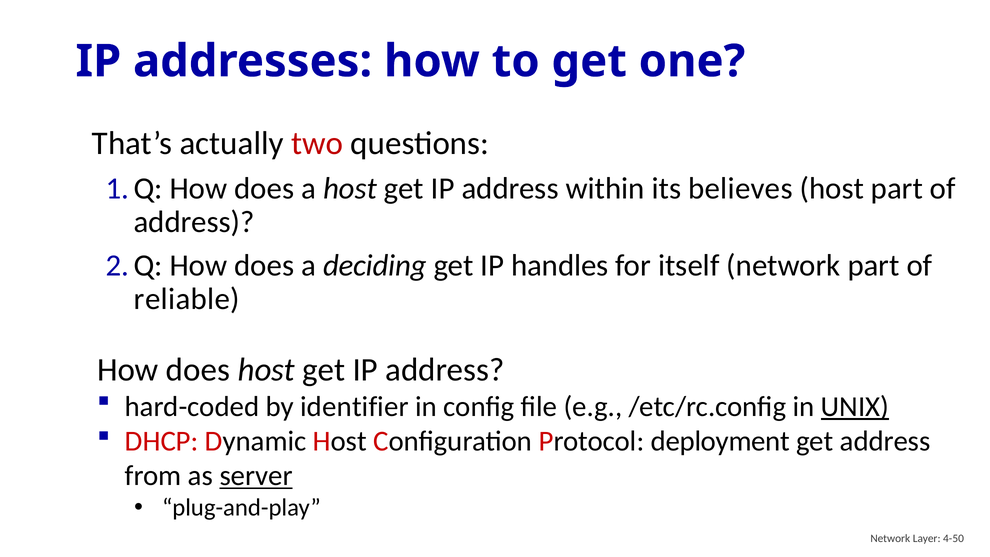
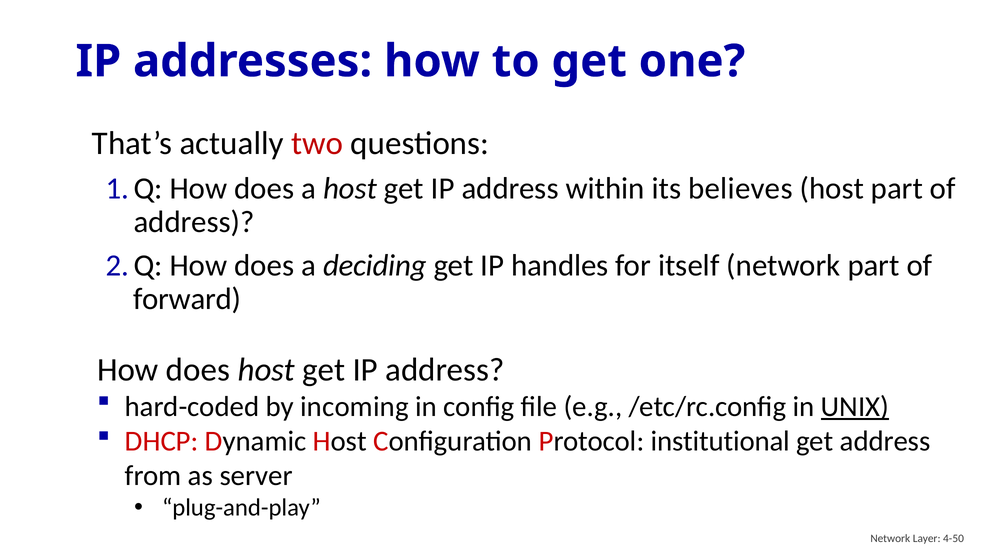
reliable: reliable -> forward (187, 299)
identifier: identifier -> incoming (354, 406)
deployment: deployment -> institutional (720, 441)
server underline: present -> none (256, 476)
